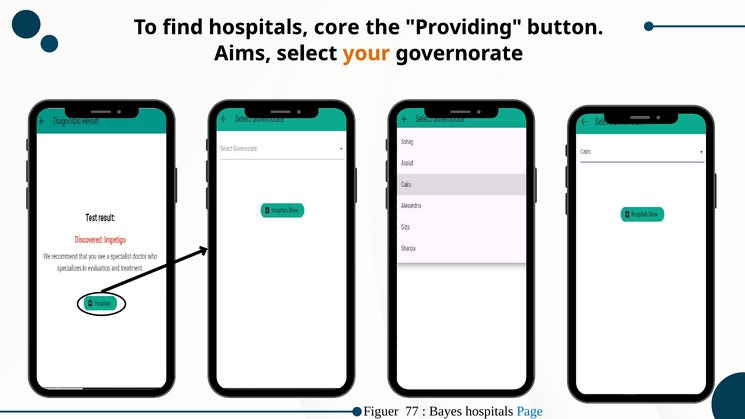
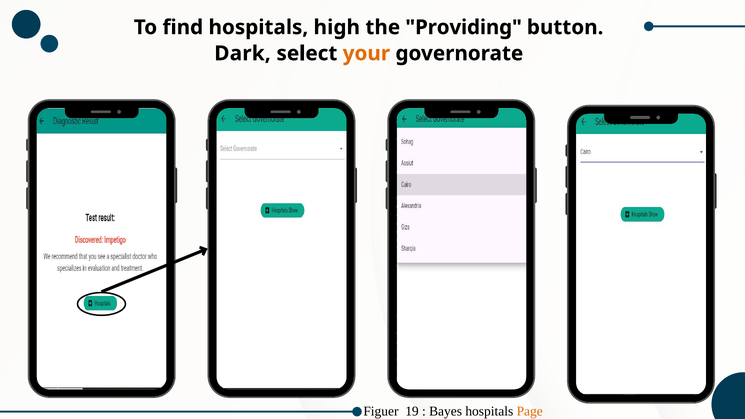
core: core -> high (337, 27)
Aims: Aims -> Dark (243, 53)
77: 77 -> 19 (412, 411)
Page colour: blue -> orange (530, 411)
